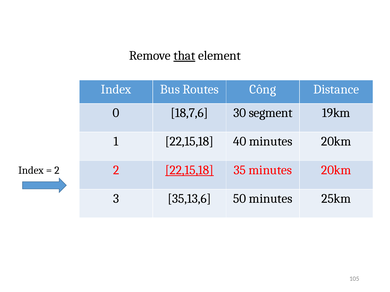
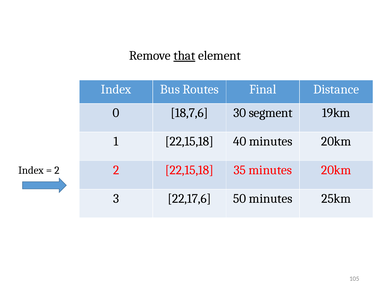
Công: Công -> Final (263, 89)
22,15,18 underline: present -> none (189, 170)
35,13,6: 35,13,6 -> 22,17,6 (189, 199)
